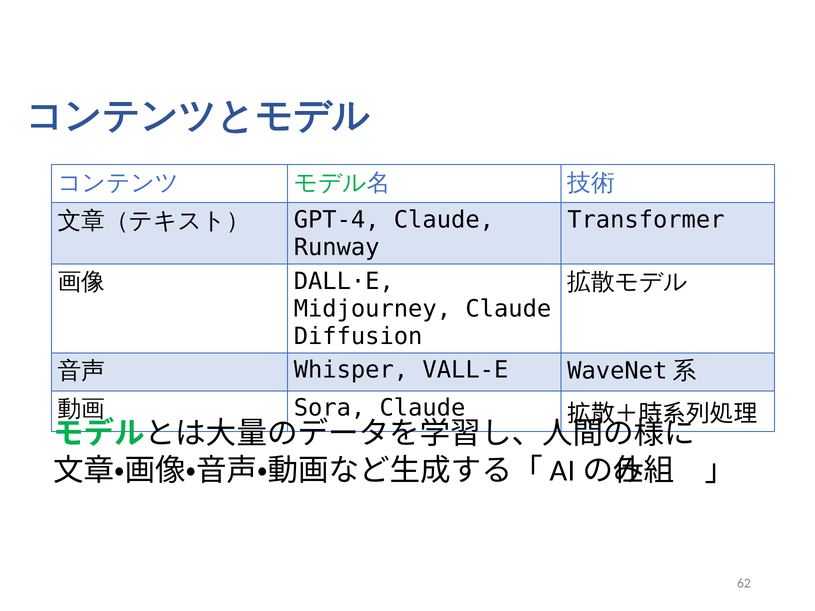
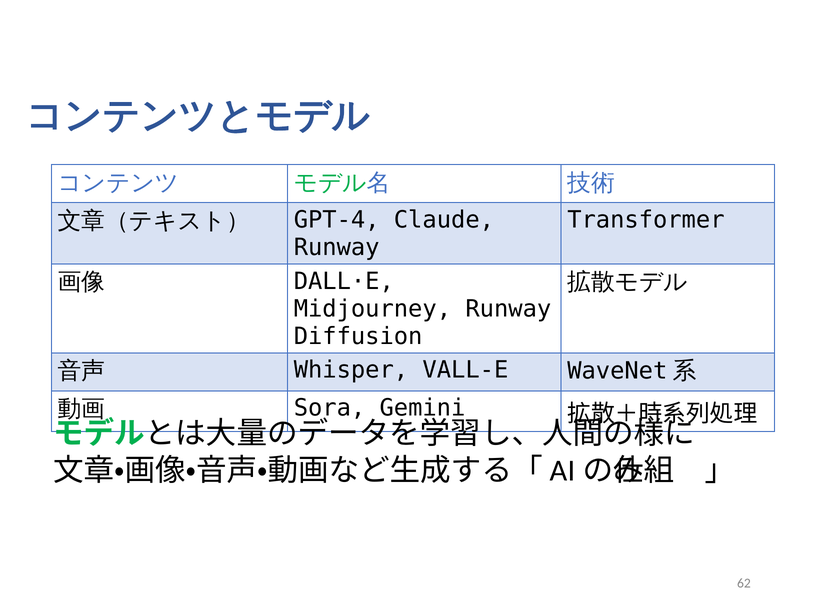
Midjourney Claude: Claude -> Runway (508, 309)
Sora Claude: Claude -> Gemini (422, 408)
